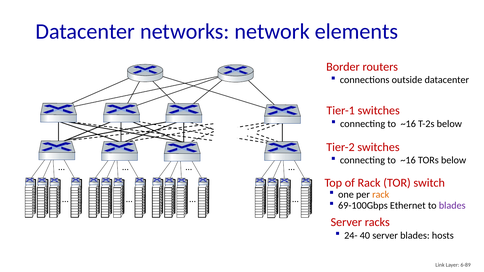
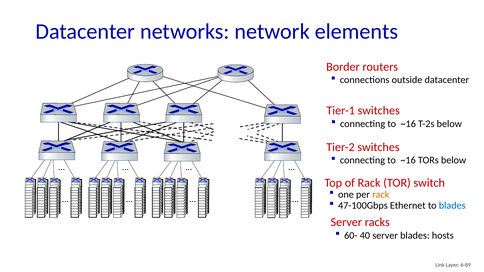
69-100Gbps: 69-100Gbps -> 47-100Gbps (363, 206)
blades colour: purple -> blue (452, 206)
24-: 24- -> 60- (351, 236)
